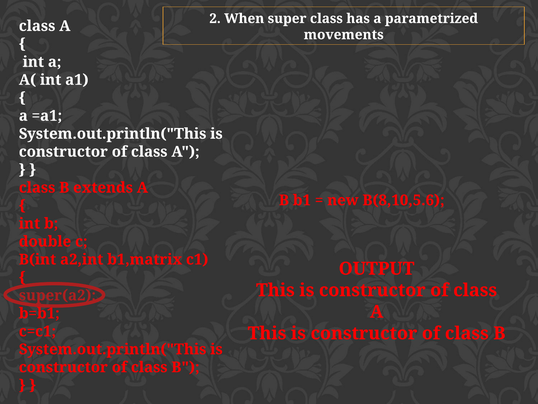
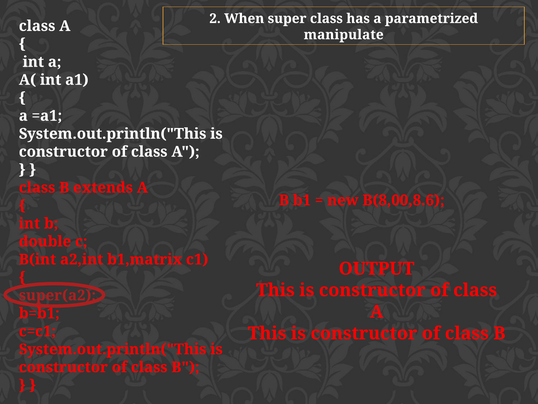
movements: movements -> manipulate (344, 35)
B(8,10,5.6: B(8,10,5.6 -> B(8,00,8.6 (404, 200)
